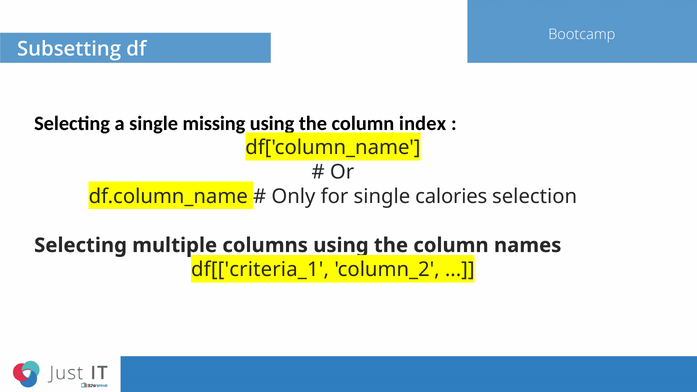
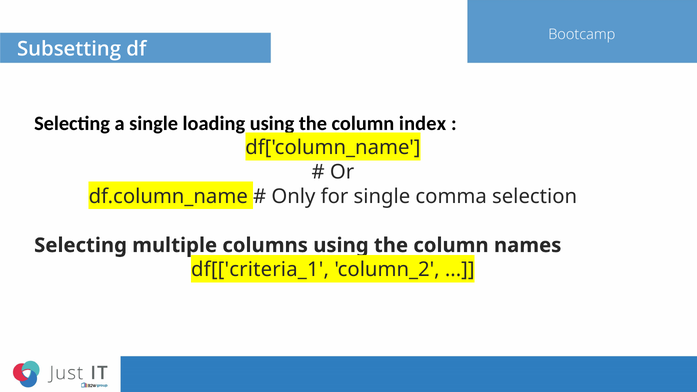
missing: missing -> loading (214, 123)
calories: calories -> comma (451, 197)
